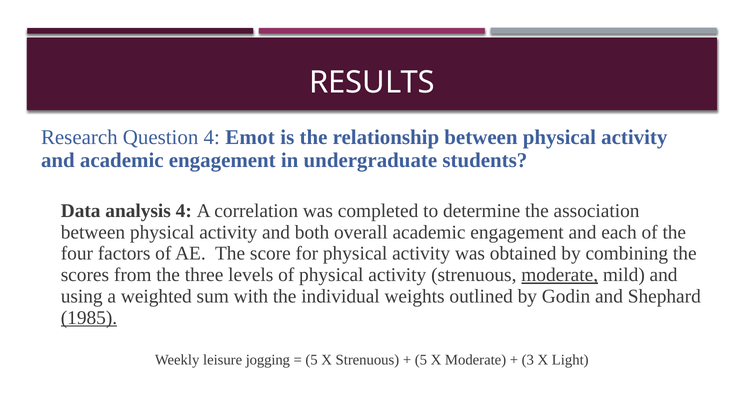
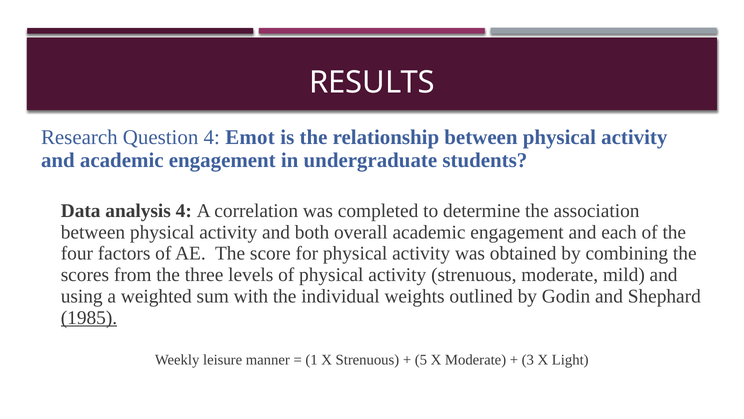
moderate underline: present -> none (560, 275)
jogging: jogging -> manner (268, 360)
5: 5 -> 1 (312, 360)
